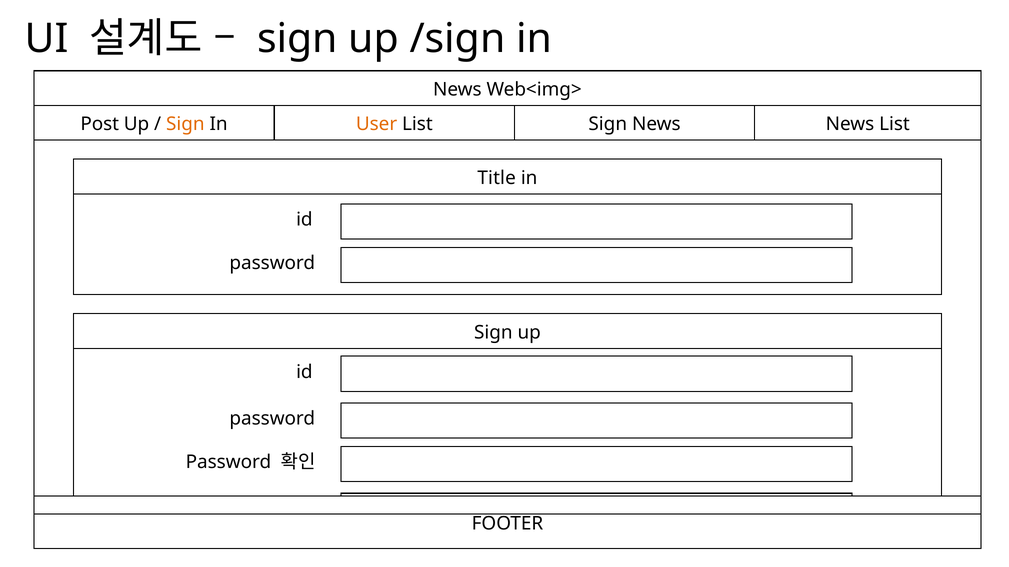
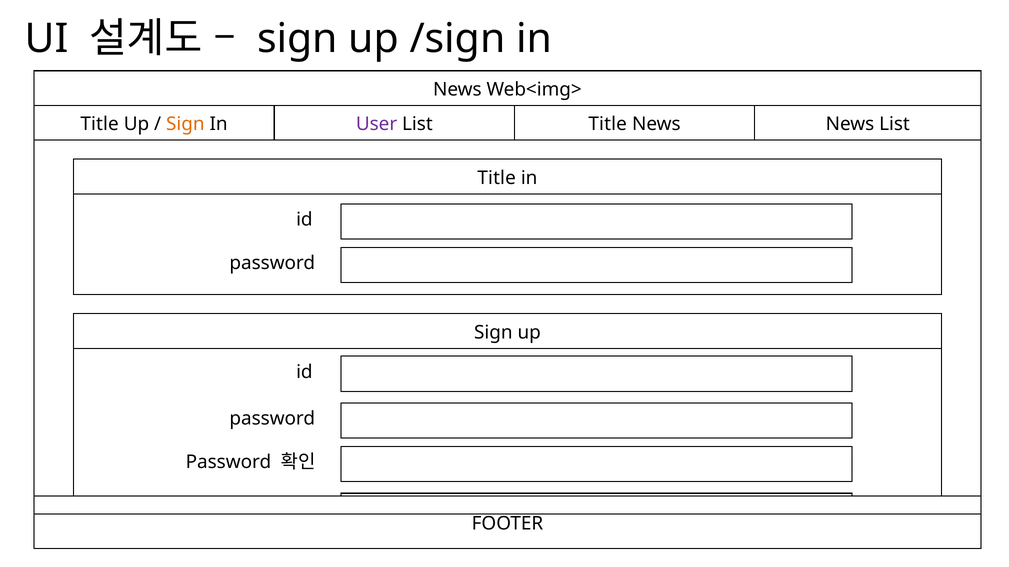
Post: Post -> Title (100, 124)
User colour: orange -> purple (377, 124)
Sign: Sign -> Title (608, 124)
